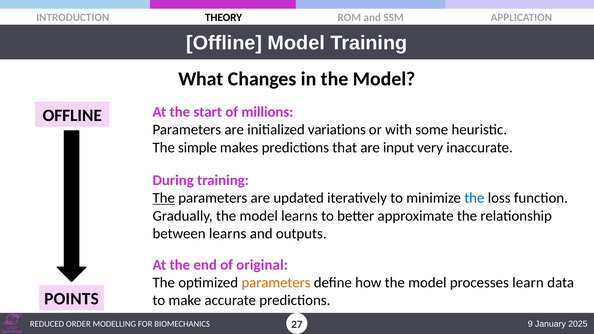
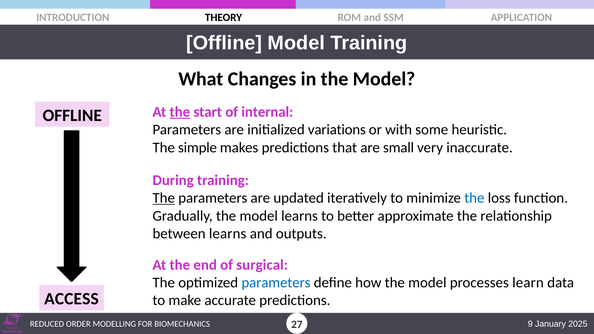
the underline: none -> present (180, 112)
millions: millions -> internal (267, 112)
input: input -> small (399, 148)
original: original -> surgical (262, 265)
parameters colour: orange -> blue (276, 283)
POINTS: POINTS -> ACCESS (71, 299)
